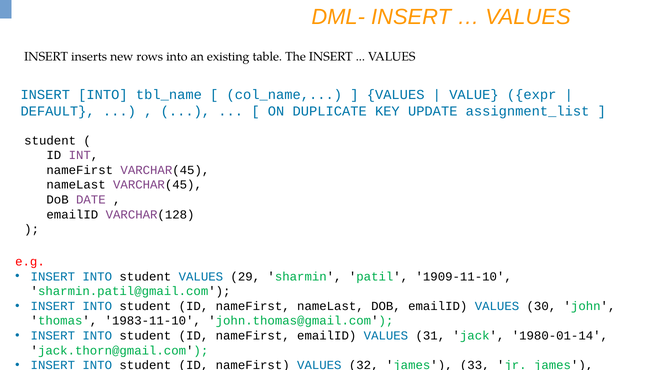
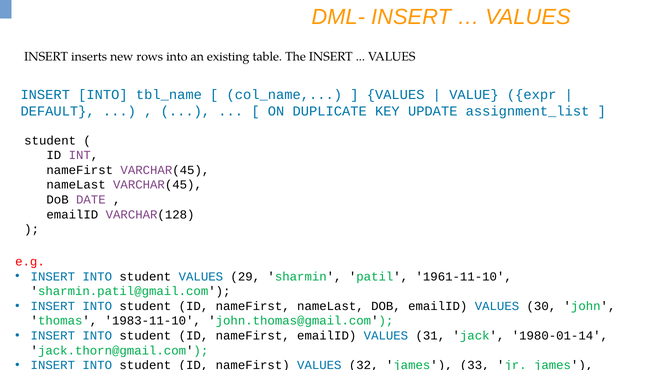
1909-11-10: 1909-11-10 -> 1961-11-10 (464, 277)
